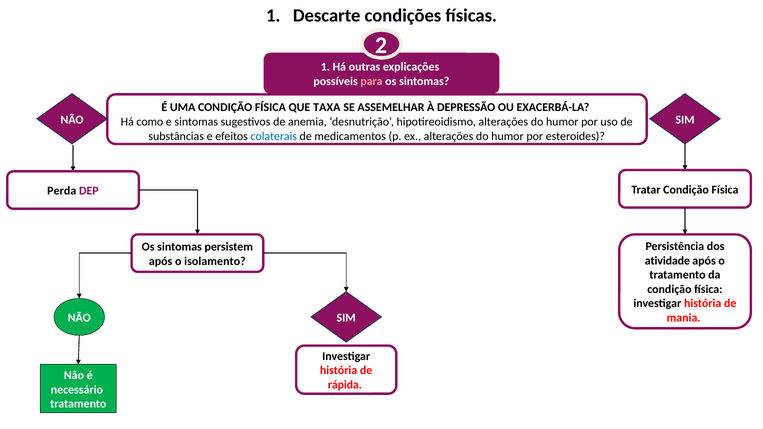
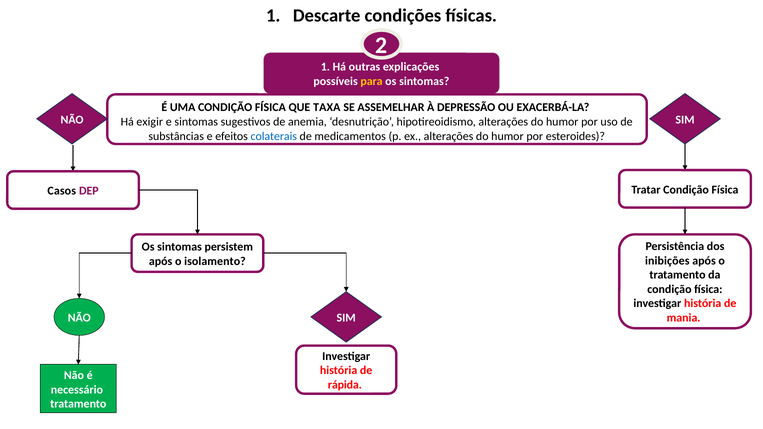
para colour: pink -> yellow (372, 81)
como: como -> exigir (150, 122)
Perda: Perda -> Casos (62, 191)
atividade: atividade -> inibições (667, 261)
